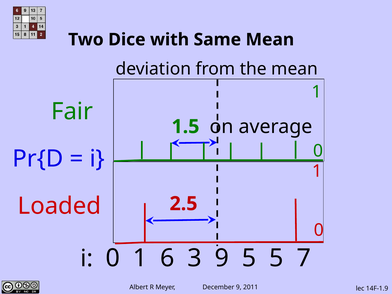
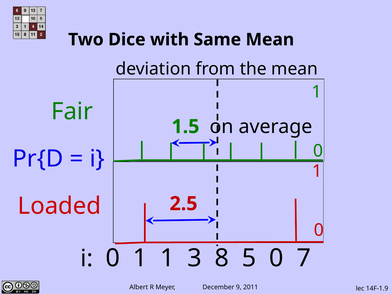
1 6: 6 -> 1 (167, 258)
3 9: 9 -> 8 (222, 258)
5 5: 5 -> 0 (276, 258)
